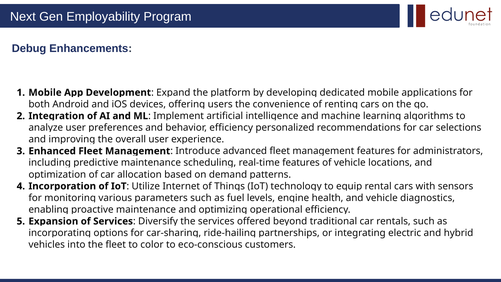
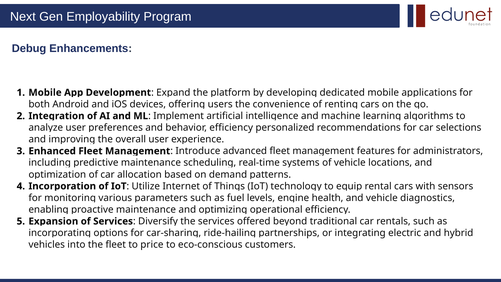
features: features -> systems (301, 163)
color: color -> price (152, 245)
